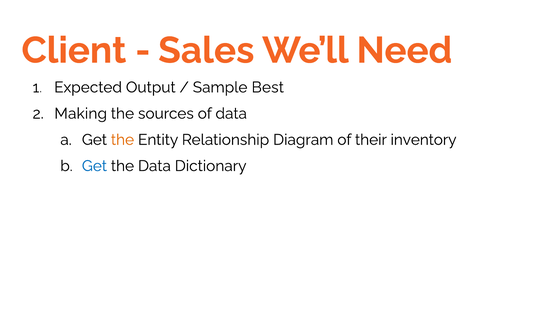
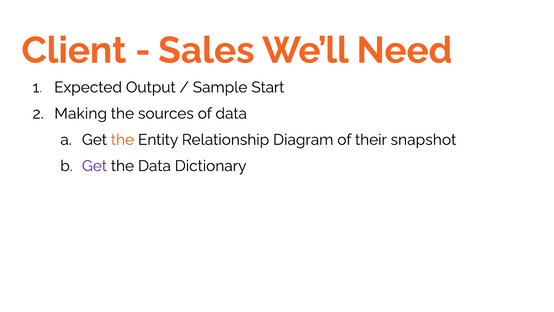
Best: Best -> Start (268, 87)
inventory: inventory -> snapshot (423, 140)
Get colour: blue -> purple (94, 166)
